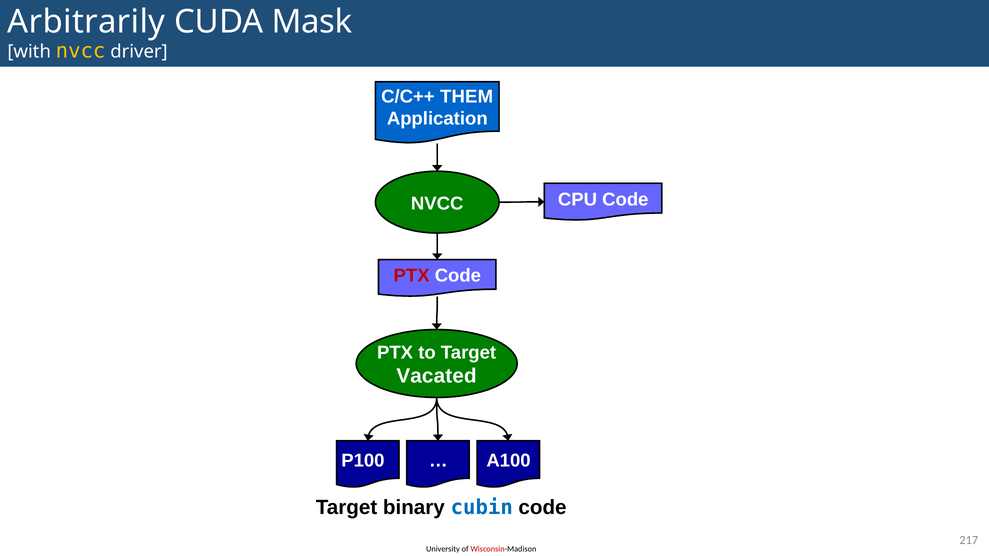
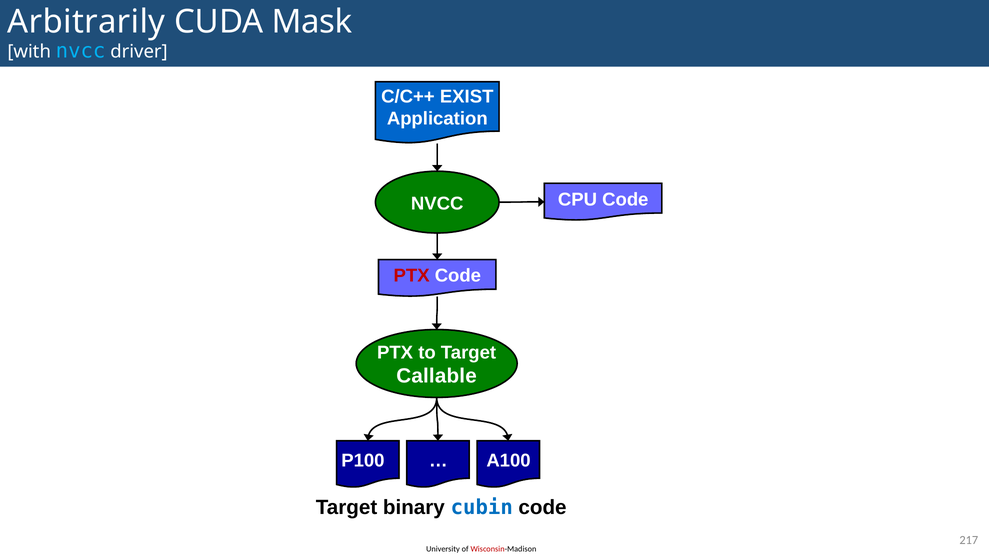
nvcc colour: yellow -> light blue (81, 51)
THEM: THEM -> EXIST (467, 97)
Vacated: Vacated -> Callable (437, 376)
